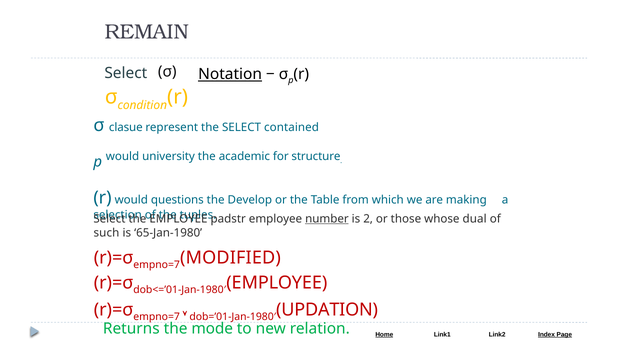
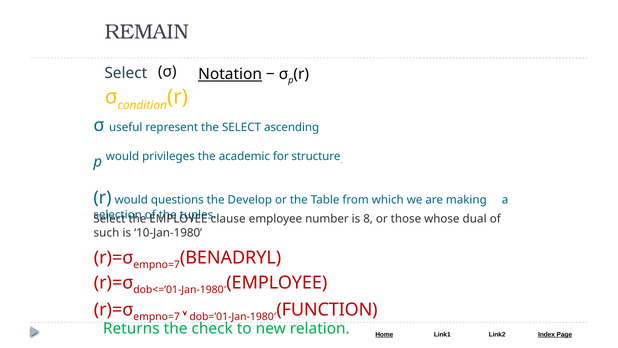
clasue: clasue -> useful (126, 127)
contained: contained -> ascending (292, 127)
university: university -> privileges (169, 156)
padstr: padstr -> clause (228, 219)
number underline: present -> none (327, 219)
2: 2 -> 8 (368, 219)
65-Jan-1980: 65-Jan-1980 -> 10-Jan-1980 (168, 233)
MODIFIED: MODIFIED -> BENADRYL (231, 258)
UPDATION: UPDATION -> FUNCTION (327, 309)
mode: mode -> check (212, 328)
